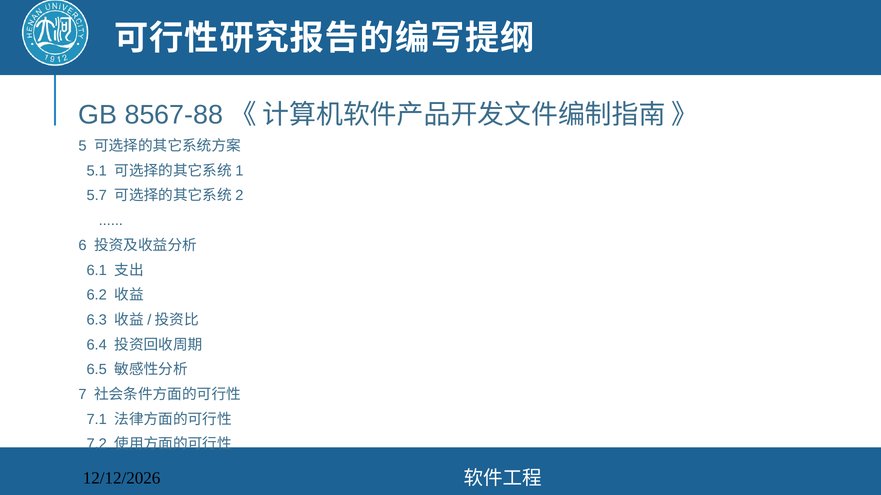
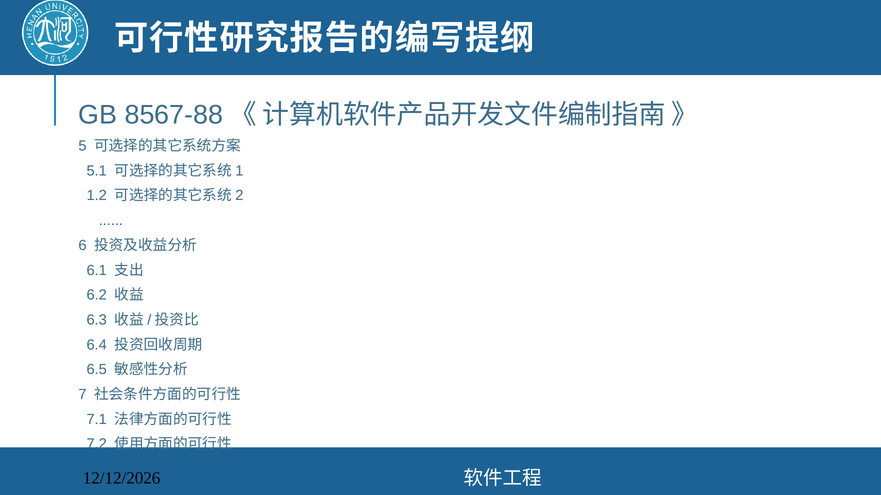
5.7: 5.7 -> 1.2 (97, 196)
